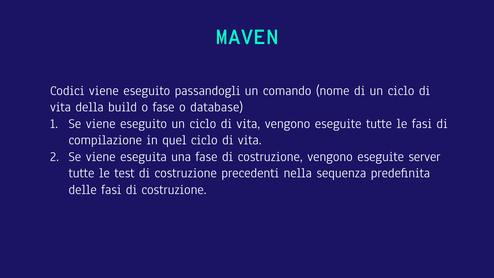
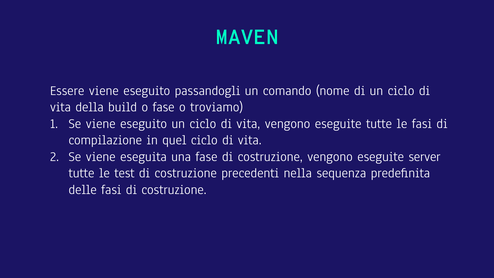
Codici: Codici -> Essere (67, 91)
database: database -> troviamo (217, 107)
